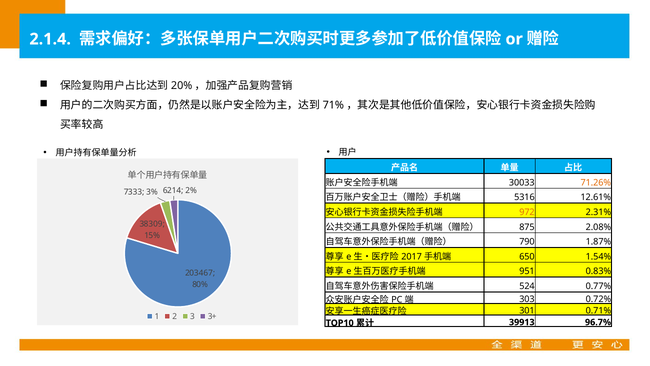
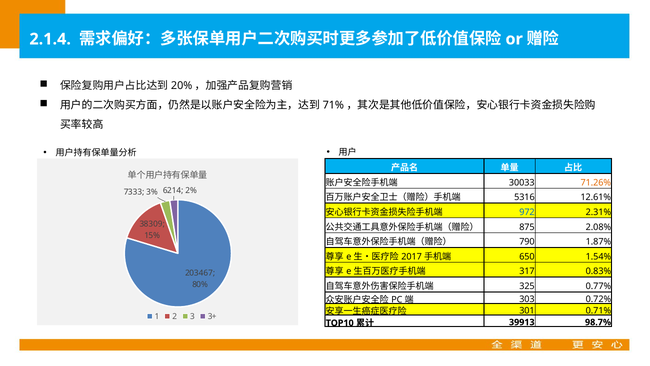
972 colour: orange -> blue (527, 212)
951: 951 -> 317 (527, 271)
524: 524 -> 325 (527, 286)
96.7%: 96.7% -> 98.7% (598, 322)
